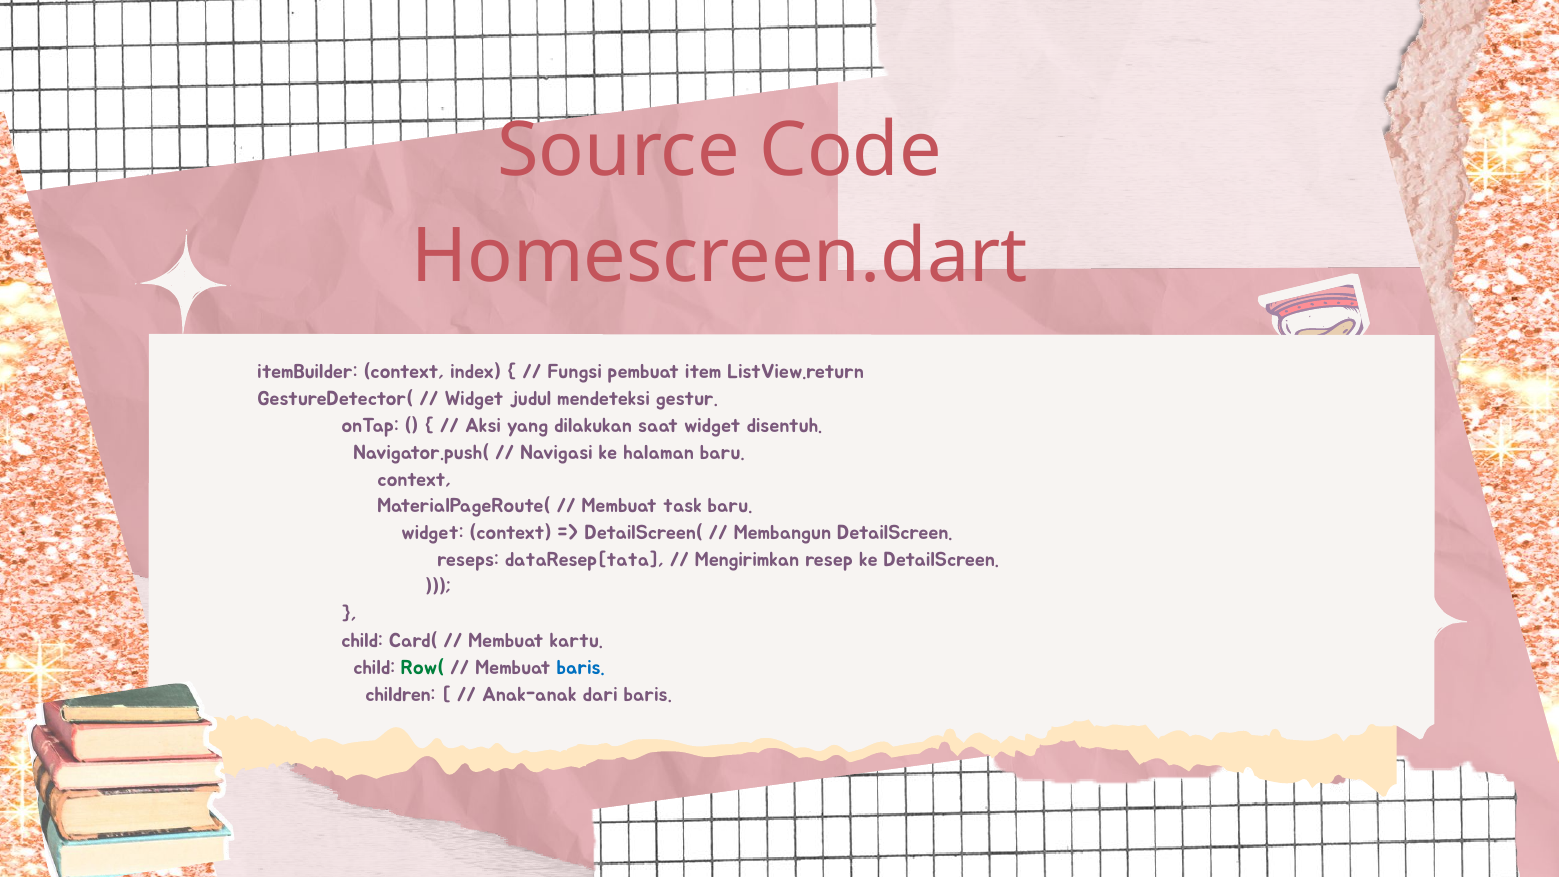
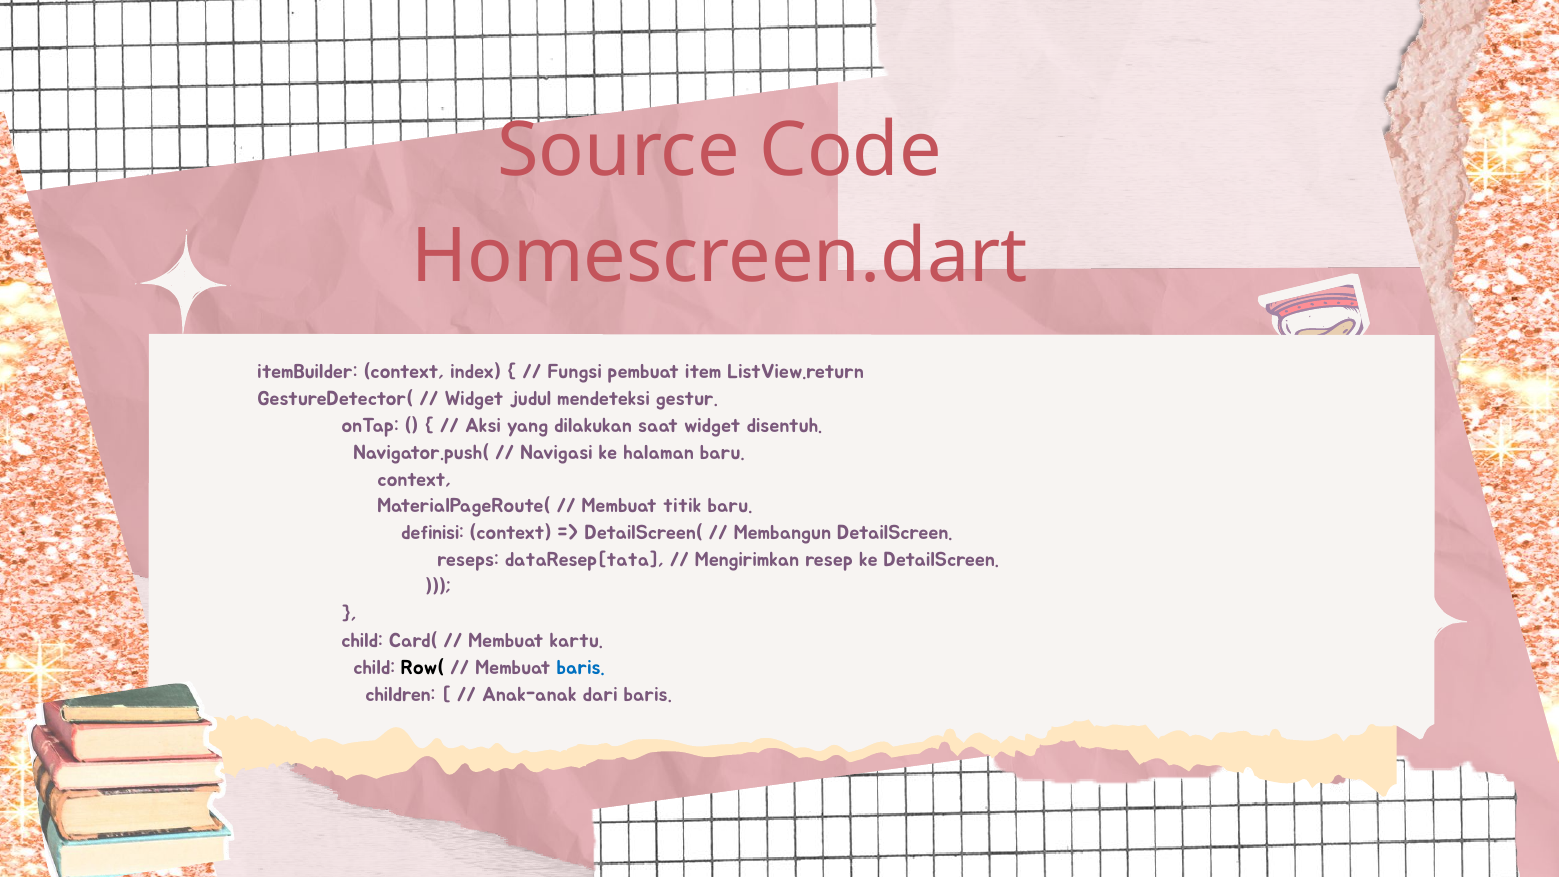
task: task -> titik (682, 506)
widget: widget -> definisi (432, 533)
Row( colour: green -> black (423, 668)
